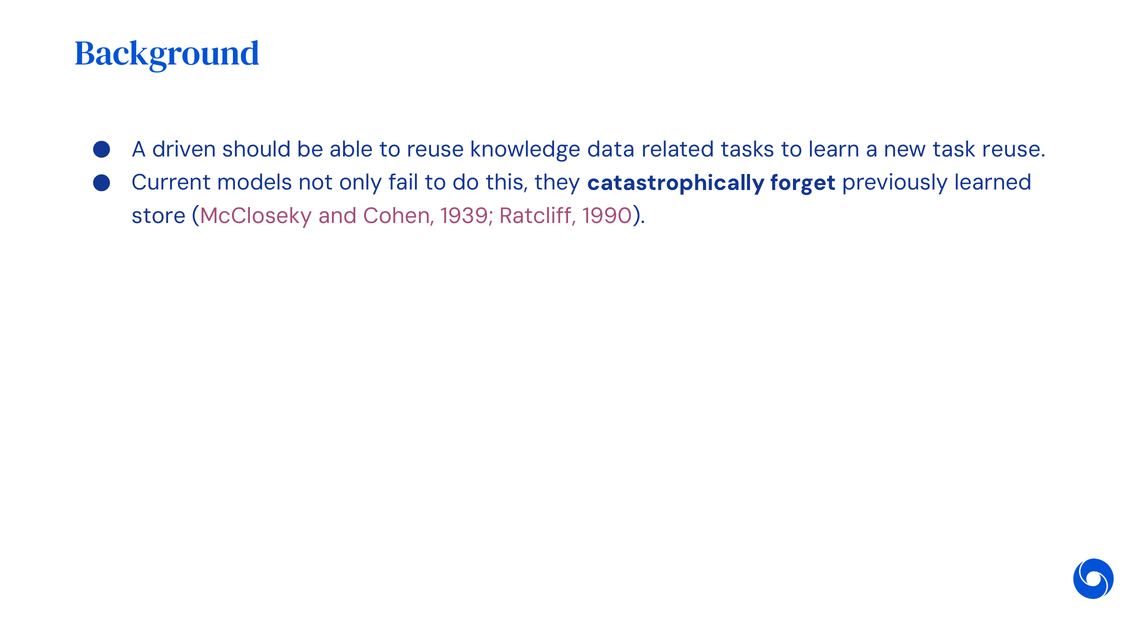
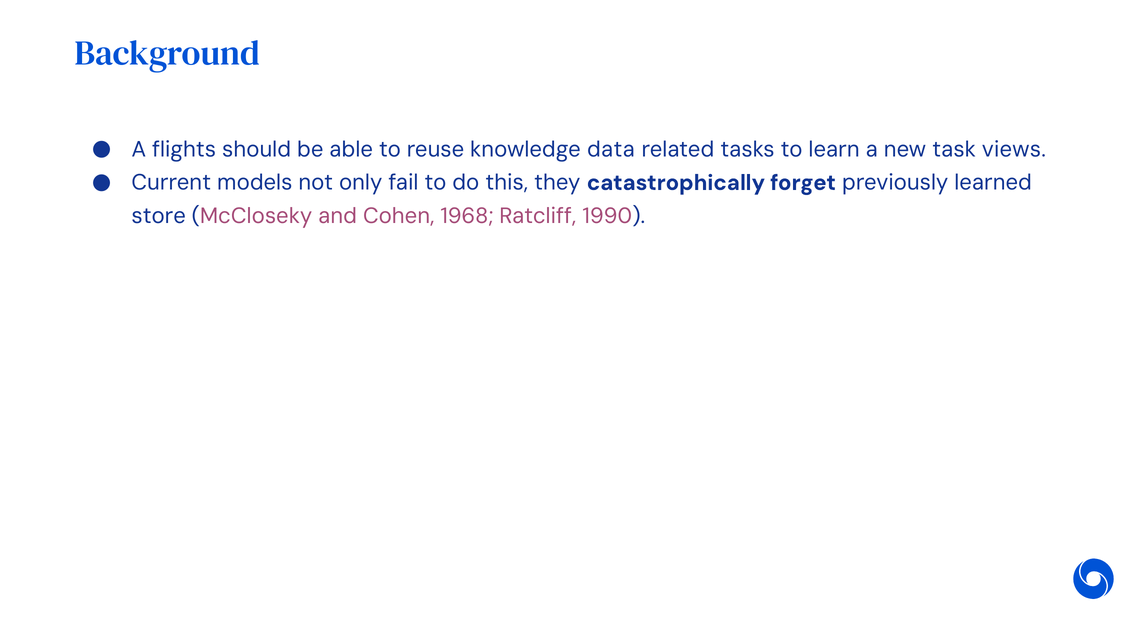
driven: driven -> flights (184, 149)
task reuse: reuse -> views (1014, 149)
1939: 1939 -> 1968 (467, 216)
